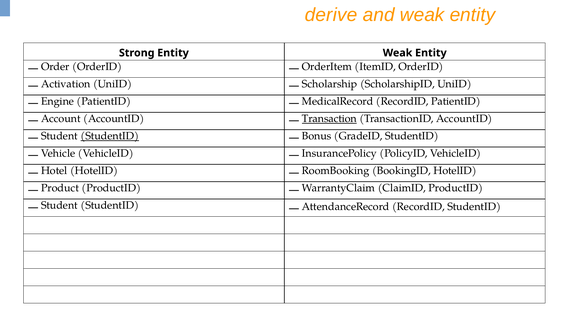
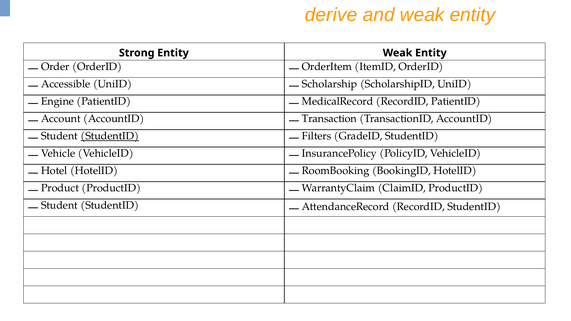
Activation: Activation -> Accessible (66, 84)
Transaction underline: present -> none (329, 119)
Bonus: Bonus -> Filters (317, 136)
